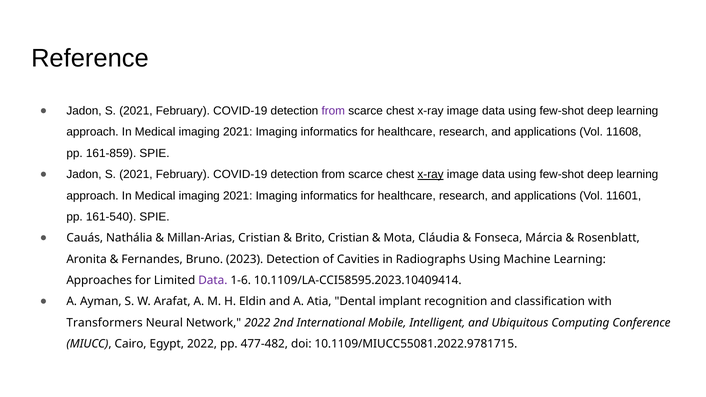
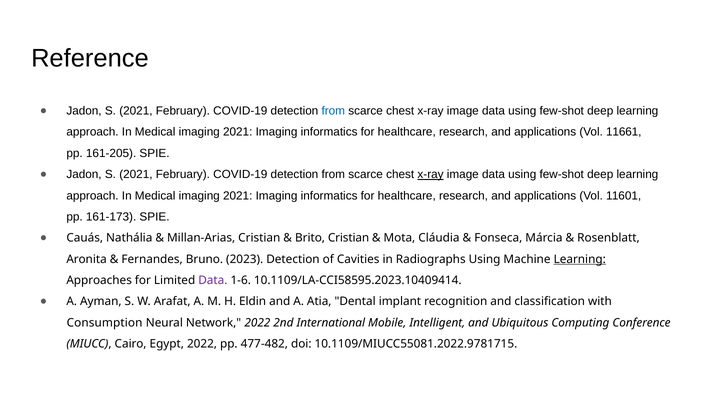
from colour: purple -> blue (333, 111)
11608: 11608 -> 11661 (624, 132)
161-859: 161-859 -> 161-205 (111, 153)
161-540: 161-540 -> 161-173 (111, 217)
Learning underline: none -> present (580, 259)
Transformers: Transformers -> Consumption (105, 323)
